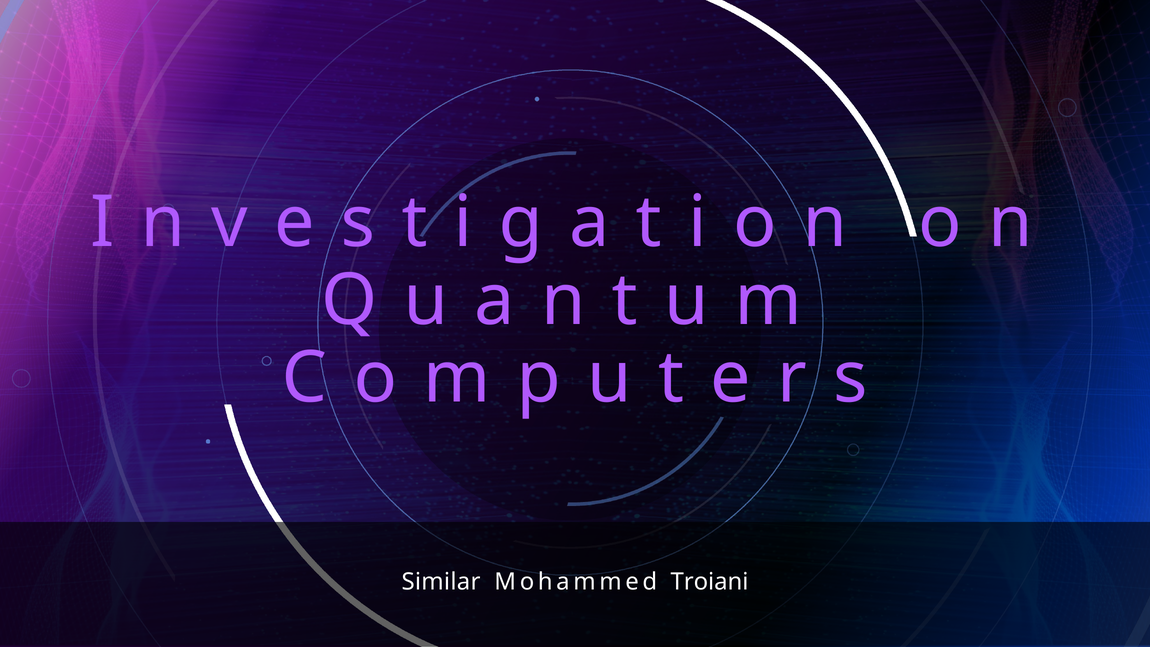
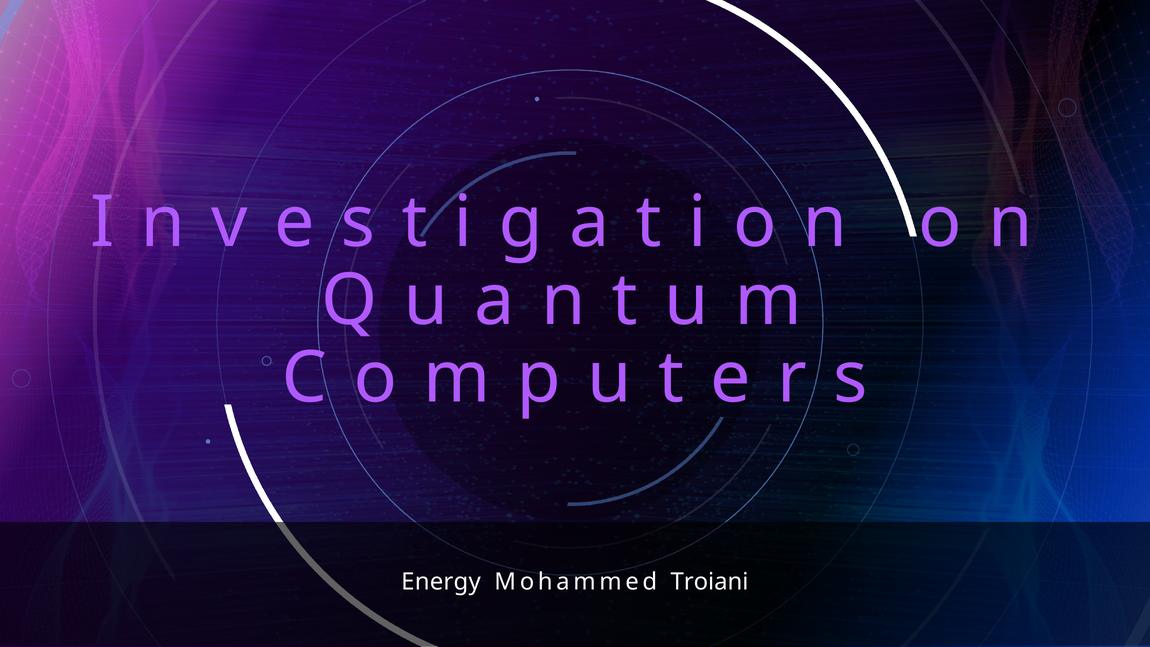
Similar: Similar -> Energy (441, 582)
